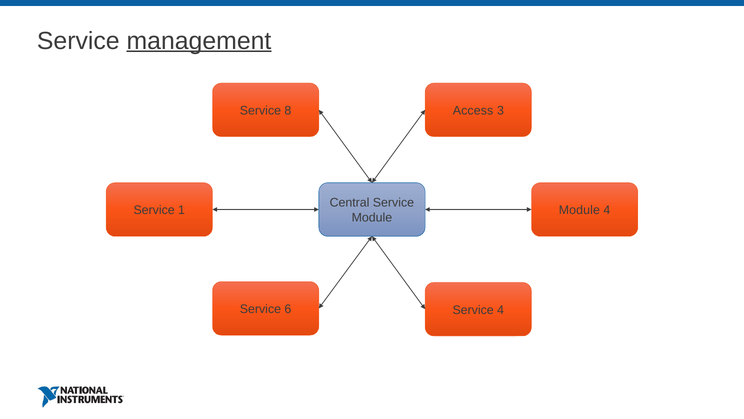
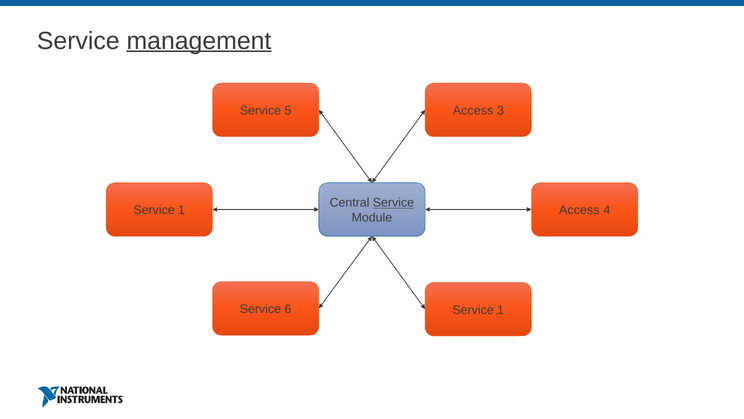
8: 8 -> 5 (288, 111)
Service underline: none -> present (393, 203)
Module: Module -> Access (579, 210)
4: 4 -> 1 (501, 310)
